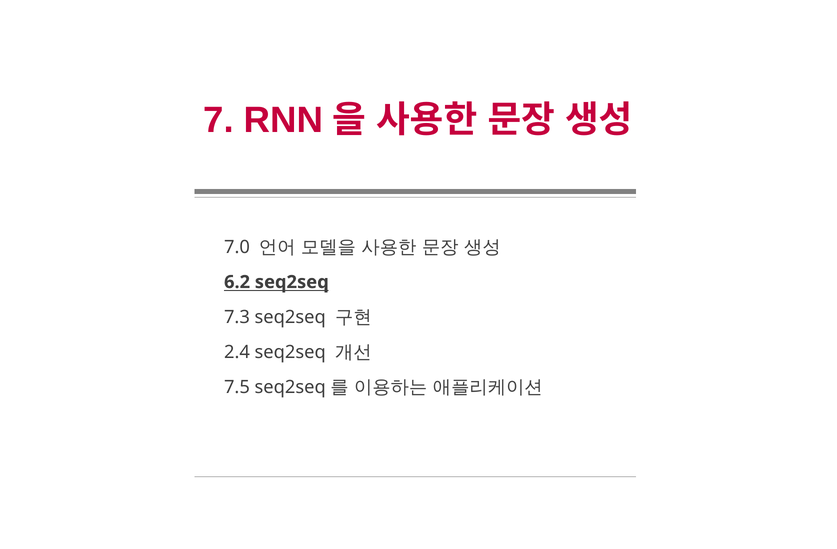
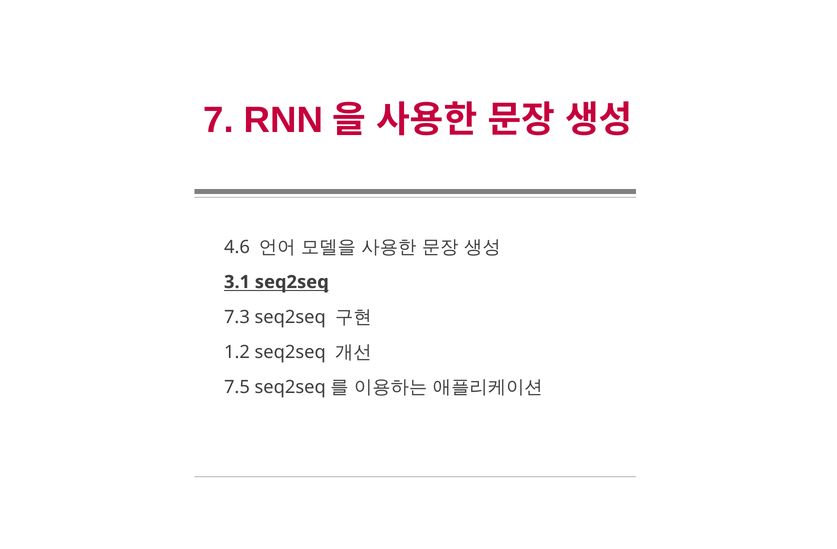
7.0: 7.0 -> 4.6 (237, 247)
6.2: 6.2 -> 3.1 (237, 282)
2.4: 2.4 -> 1.2 (237, 353)
